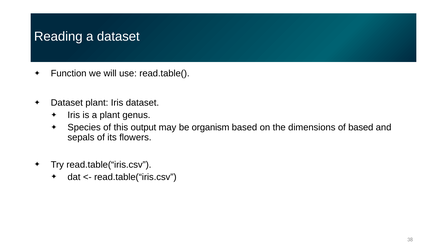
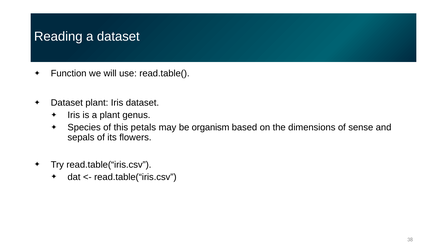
output: output -> petals (143, 128)
of based: based -> sense (361, 128)
